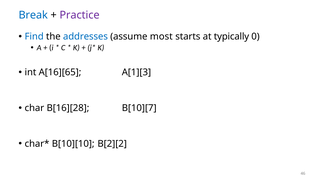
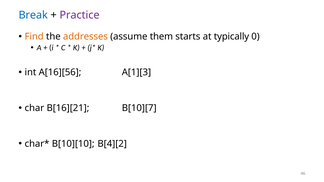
Find colour: blue -> orange (34, 37)
addresses colour: blue -> orange (85, 37)
most: most -> them (161, 37)
A[16][65: A[16][65 -> A[16][56 (60, 72)
B[16][28: B[16][28 -> B[16][21 (68, 108)
B[2][2: B[2][2 -> B[4][2 (112, 144)
